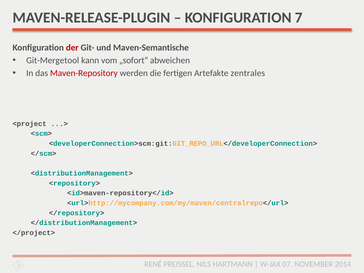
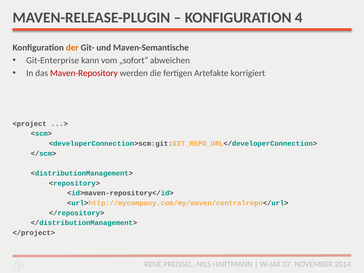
7: 7 -> 4 (299, 18)
der colour: red -> orange (72, 48)
Git-Mergetool: Git-Mergetool -> Git-Enterprise (53, 60)
zentrales: zentrales -> korrigiert (248, 73)
